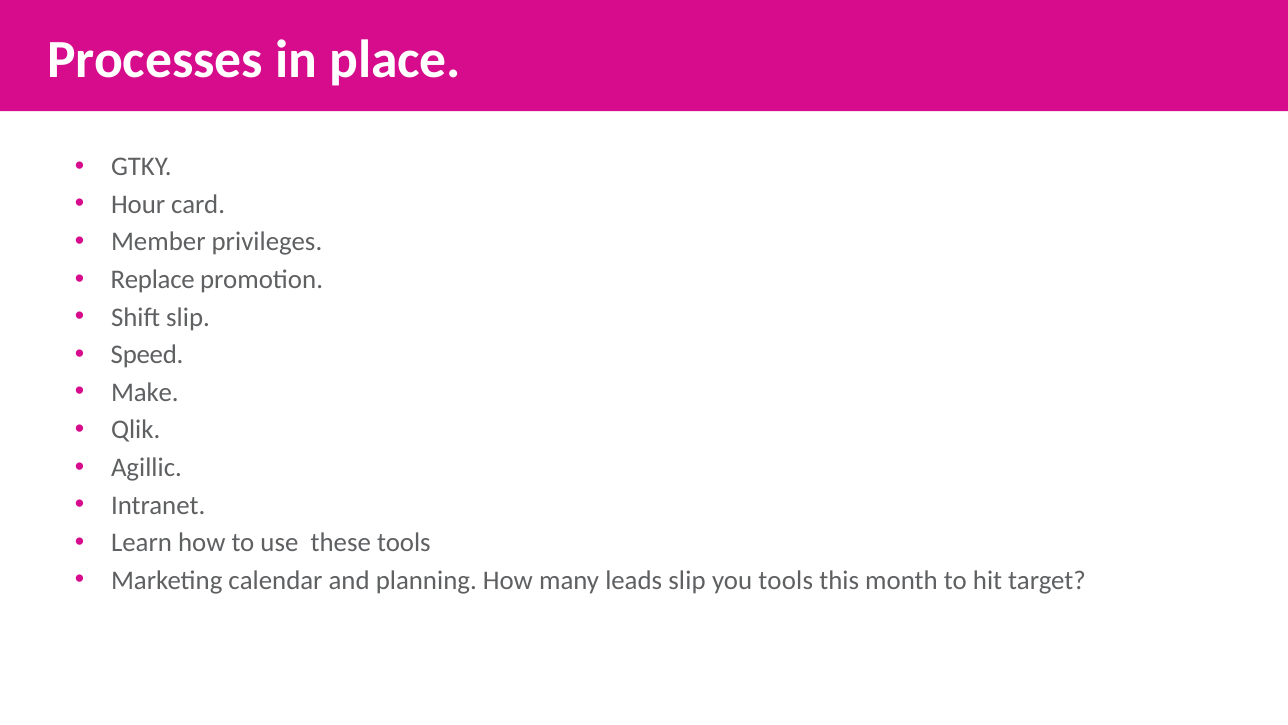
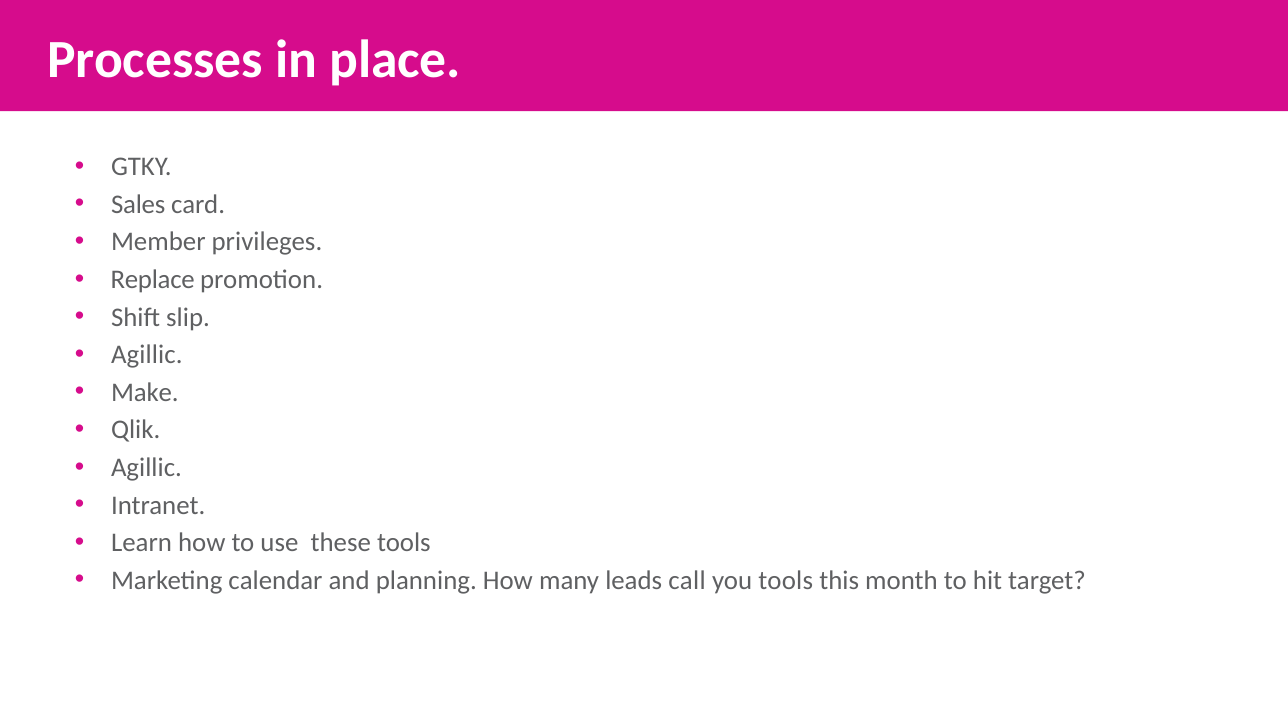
Hour: Hour -> Sales (138, 204)
Speed: Speed -> Agillic (147, 355)
leads slip: slip -> call (687, 580)
